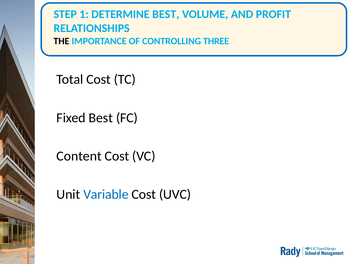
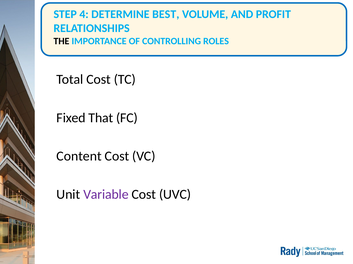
1: 1 -> 4 (84, 14)
THREE: THREE -> ROLES (216, 41)
Fixed Best: Best -> That (101, 118)
Variable colour: blue -> purple (106, 195)
